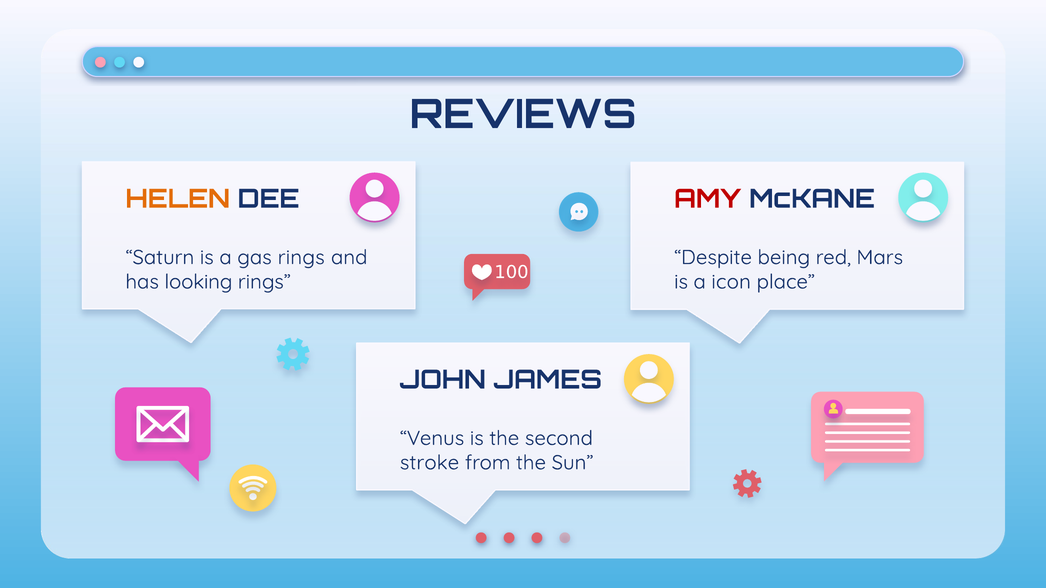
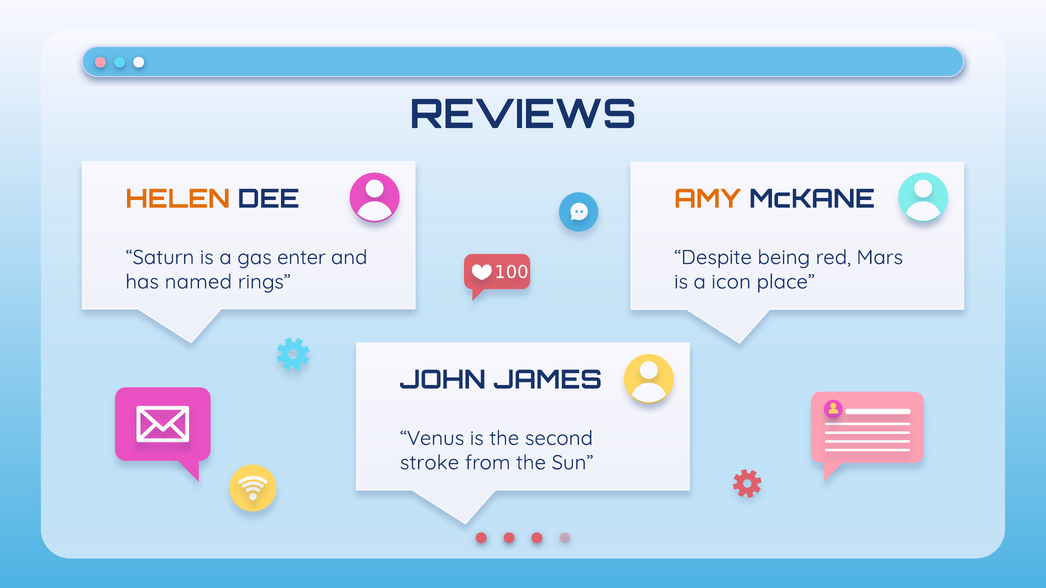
AMY colour: red -> orange (708, 199)
gas rings: rings -> enter (301, 258)
looking: looking -> named (198, 282)
